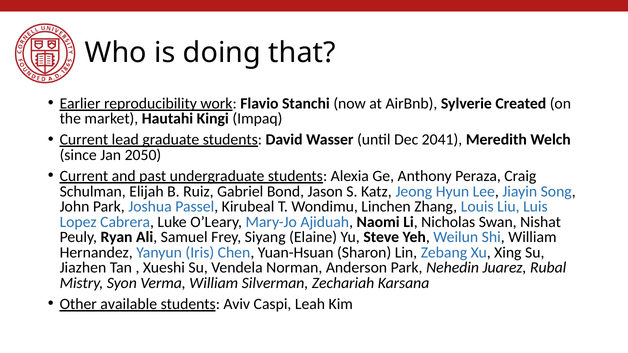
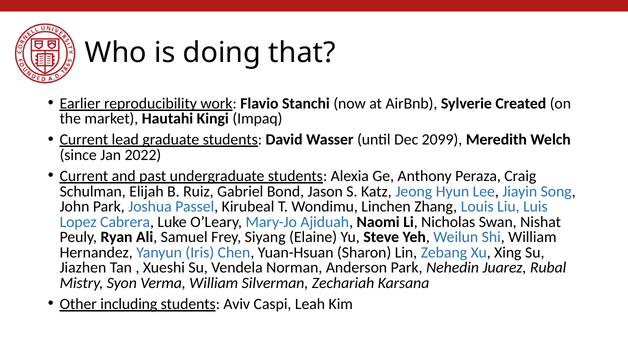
2041: 2041 -> 2099 (442, 140)
2050: 2050 -> 2022 (143, 155)
available: available -> including (129, 304)
